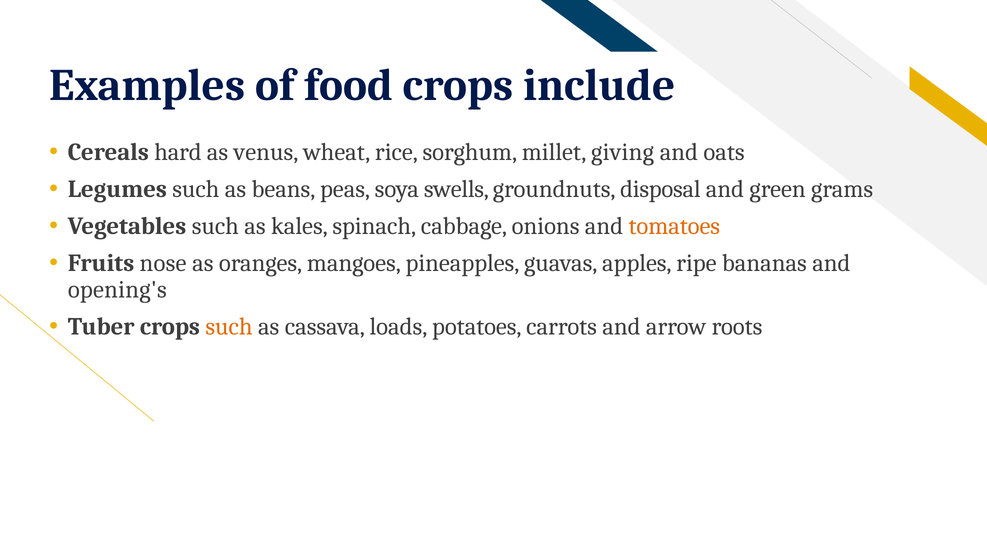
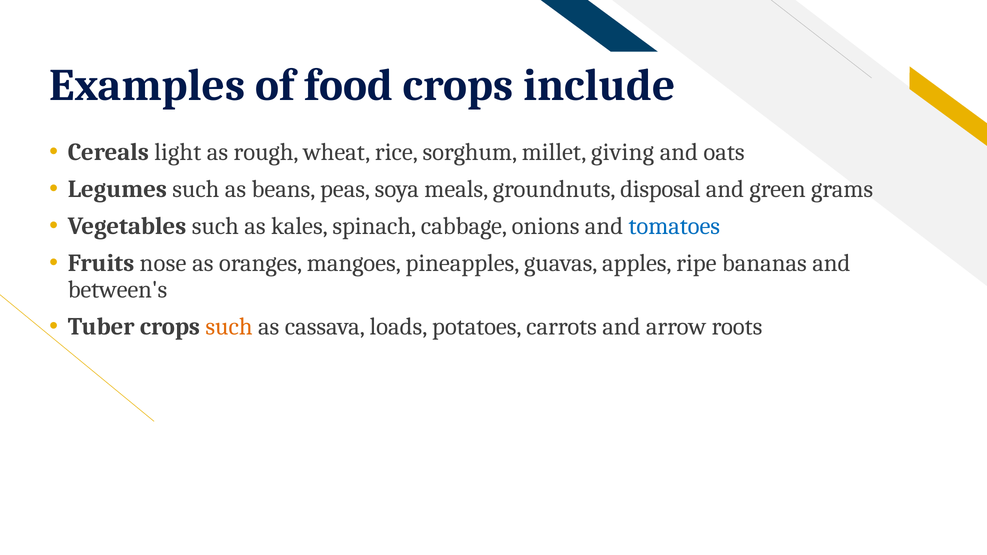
hard: hard -> light (178, 152)
venus: venus -> rough (266, 152)
swells: swells -> meals (456, 189)
tomatoes colour: orange -> blue (674, 226)
opening's: opening's -> between's (117, 290)
